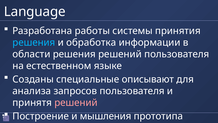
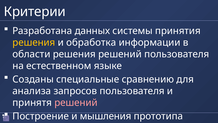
Language: Language -> Критерии (35, 12)
работы: работы -> данных (92, 31)
решения colour: light blue -> yellow (34, 42)
описывают: описывают -> сравнению (148, 79)
